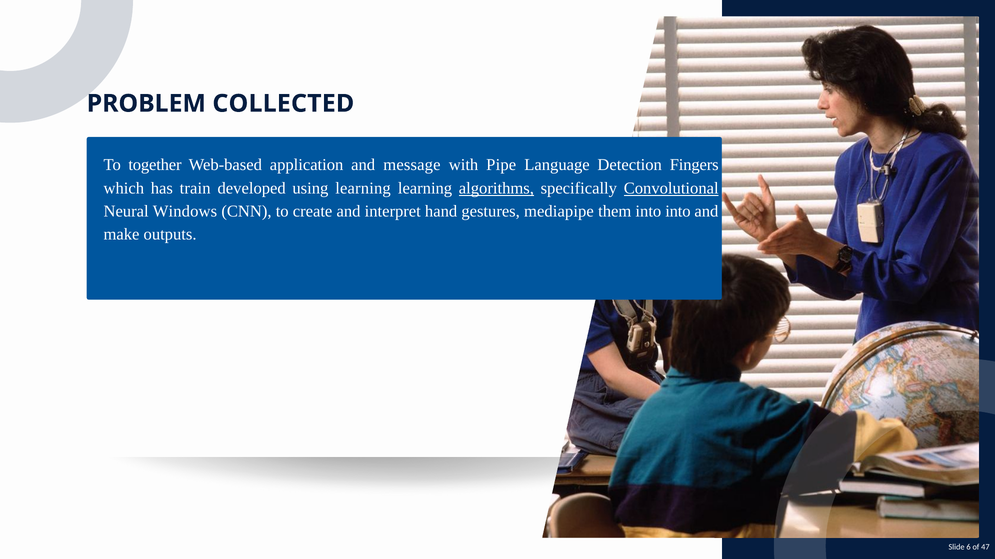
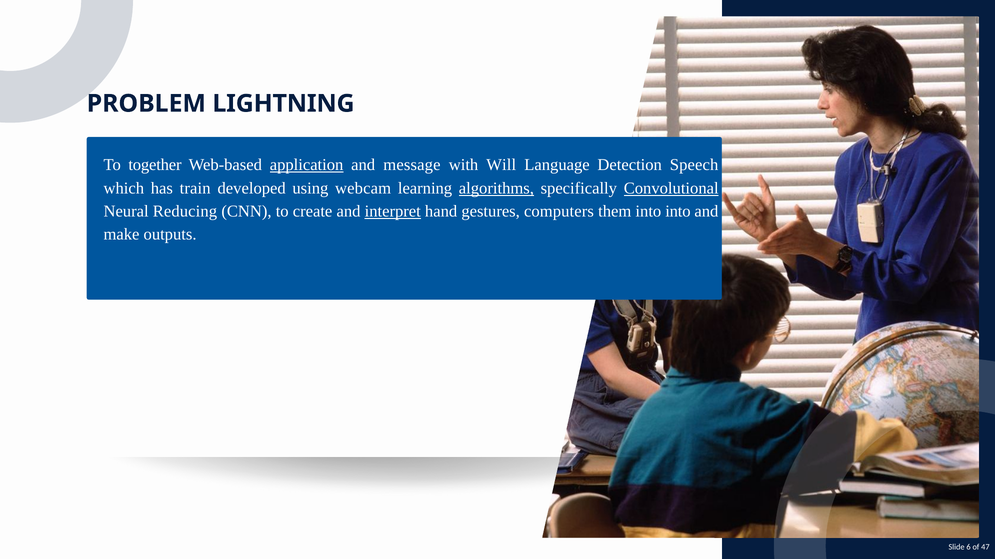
COLLECTED: COLLECTED -> LIGHTNING (283, 104)
application underline: none -> present (307, 165)
Pipe: Pipe -> Will (501, 165)
Fingers: Fingers -> Speech (694, 165)
using learning: learning -> webcam (363, 188)
Windows: Windows -> Reducing (185, 212)
interpret underline: none -> present (393, 212)
mediapipe: mediapipe -> computers (559, 212)
